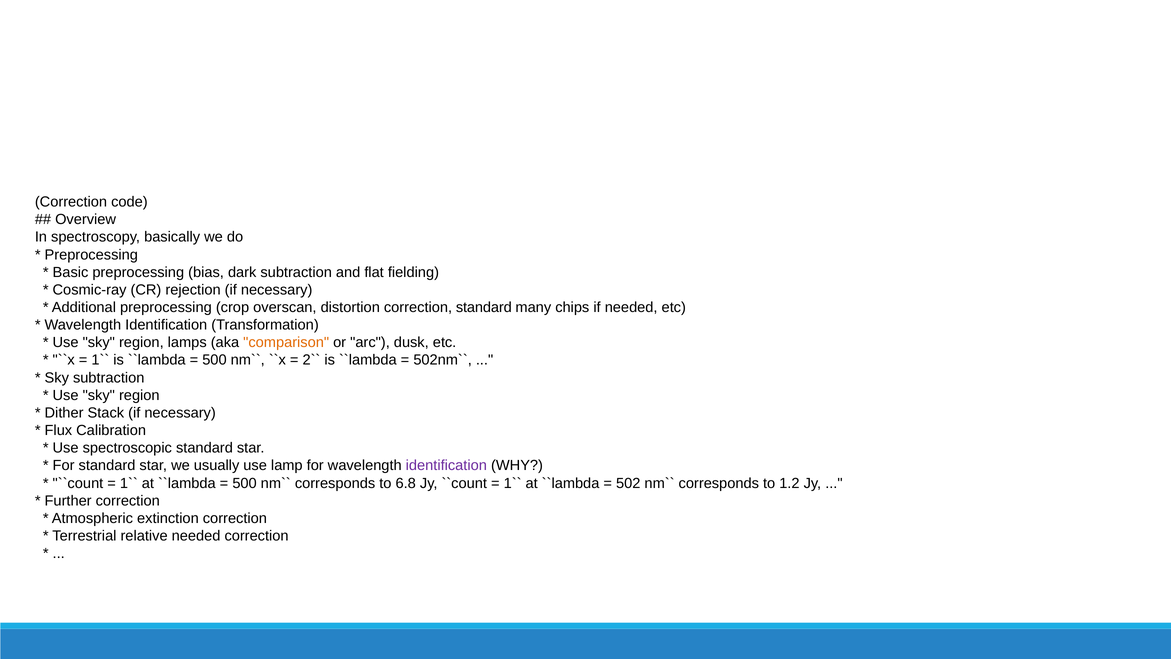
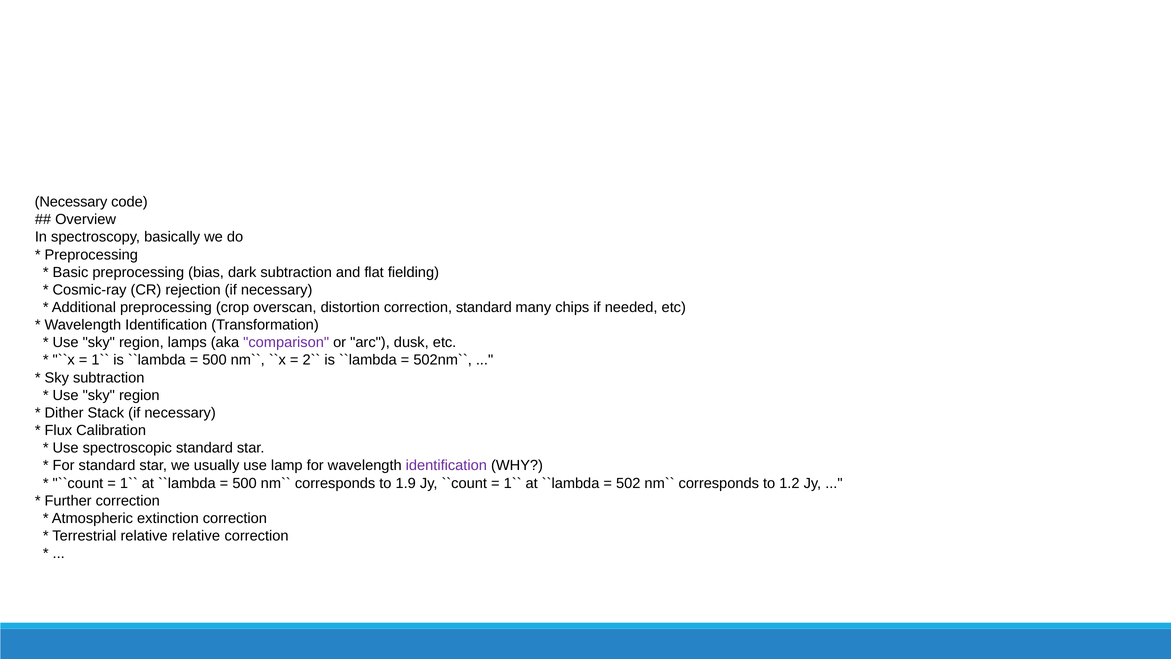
Correction: Correction -> Necessary (71, 202)
comparison colour: orange -> purple (286, 342)
6.8: 6.8 -> 1.9 (406, 483)
relative needed: needed -> relative (196, 536)
